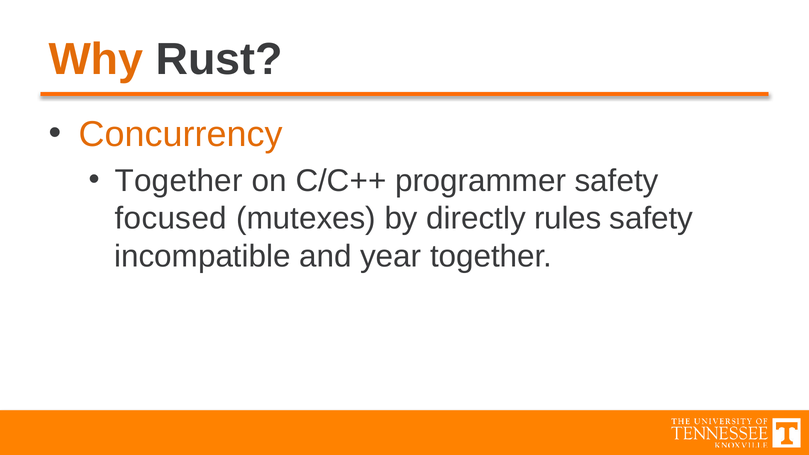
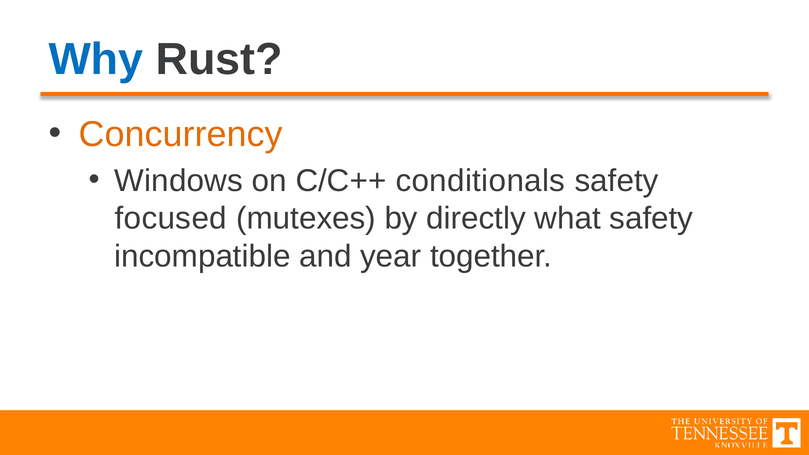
Why colour: orange -> blue (96, 59)
Together: Together -> Windows (179, 181)
programmer: programmer -> conditionals (480, 181)
rules: rules -> what (568, 219)
